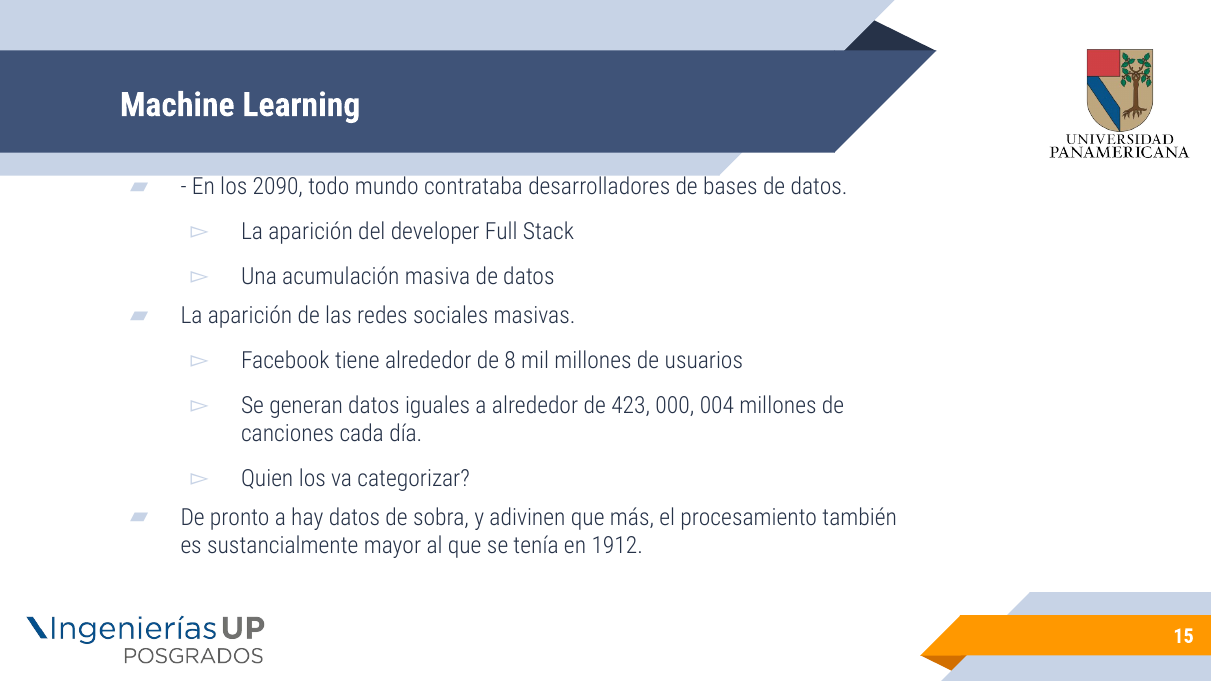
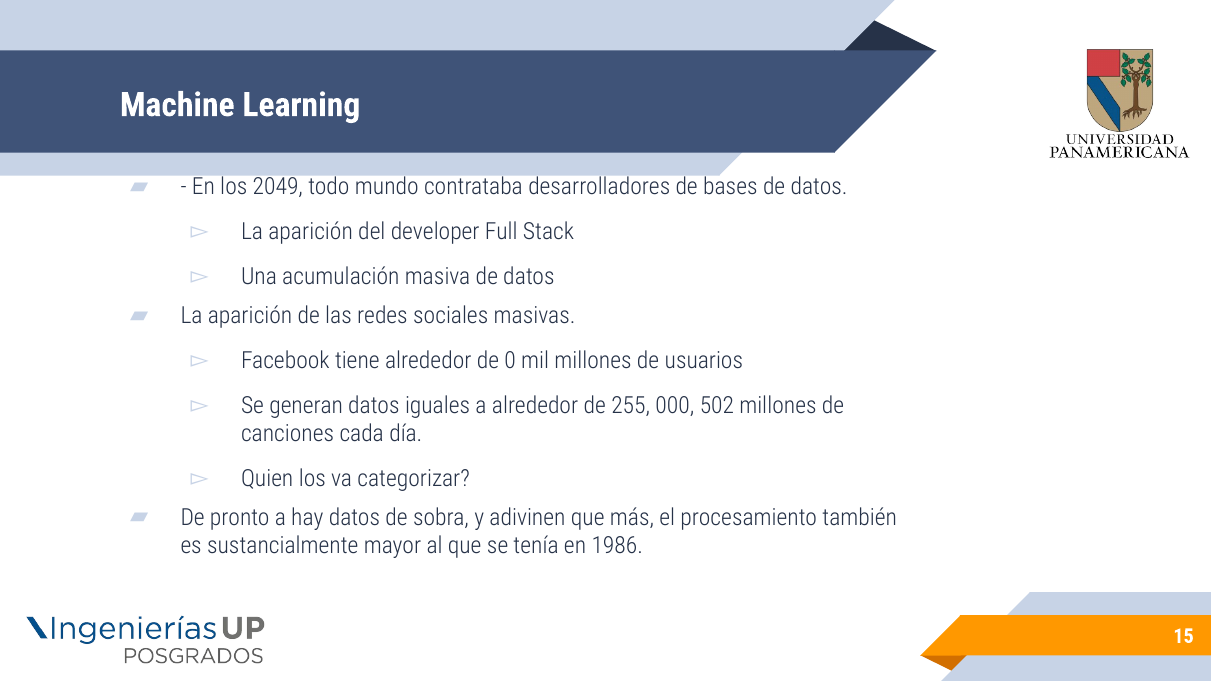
2090: 2090 -> 2049 (278, 187)
8: 8 -> 0 (510, 361)
423: 423 -> 255 (631, 406)
004: 004 -> 502 (717, 406)
1912: 1912 -> 1986 (617, 546)
